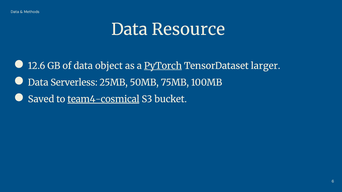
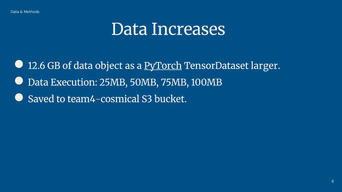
Resource: Resource -> Increases (188, 30)
Serverless: Serverless -> Execution (74, 83)
team4-cosmical underline: present -> none (103, 99)
